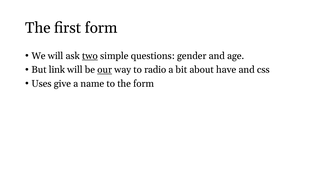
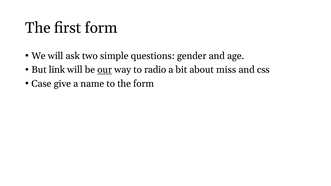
two underline: present -> none (90, 56)
have: have -> miss (226, 70)
Uses: Uses -> Case (41, 84)
